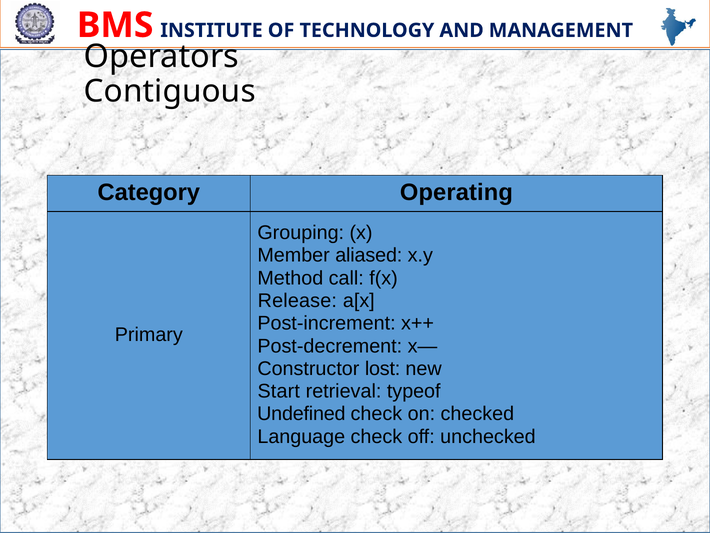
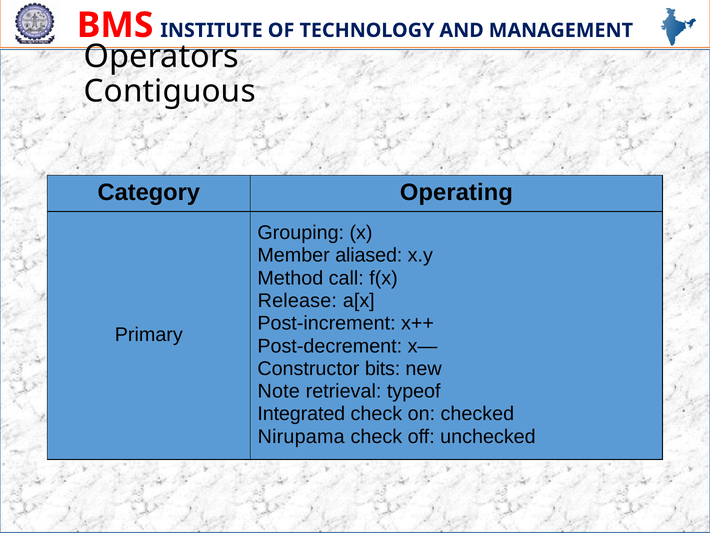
lost: lost -> bits (383, 368)
Start: Start -> Note (279, 391)
Undefined: Undefined -> Integrated (301, 414)
Language: Language -> Nirupama (301, 436)
